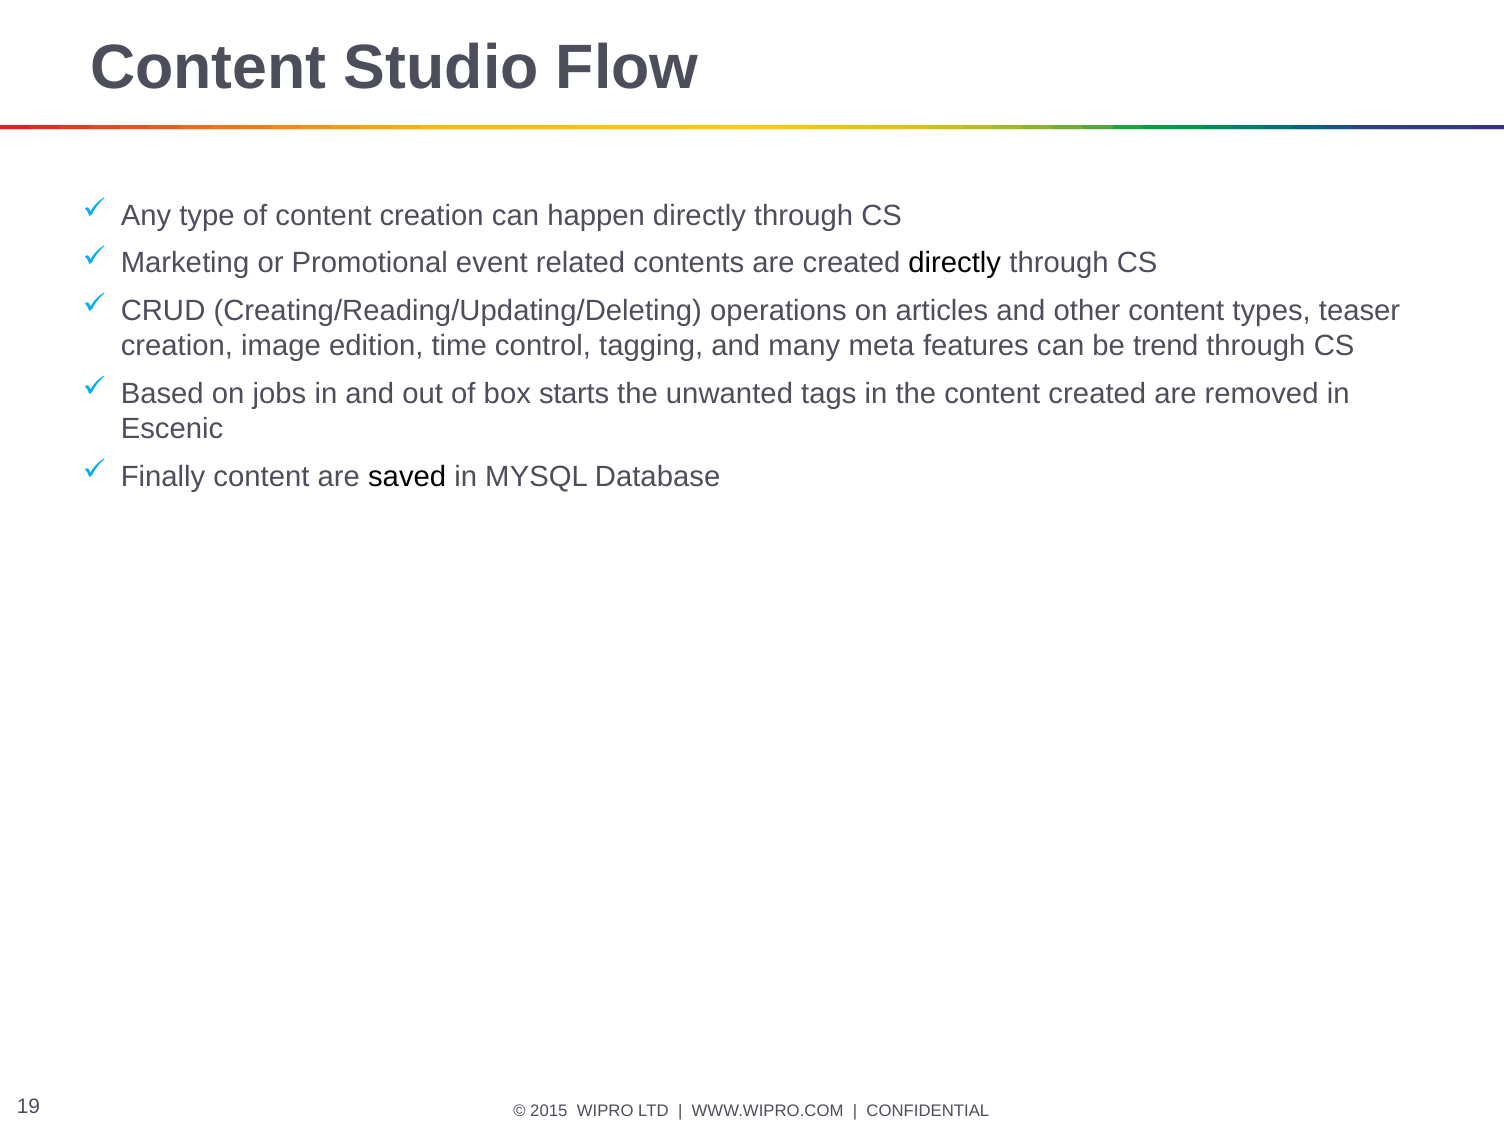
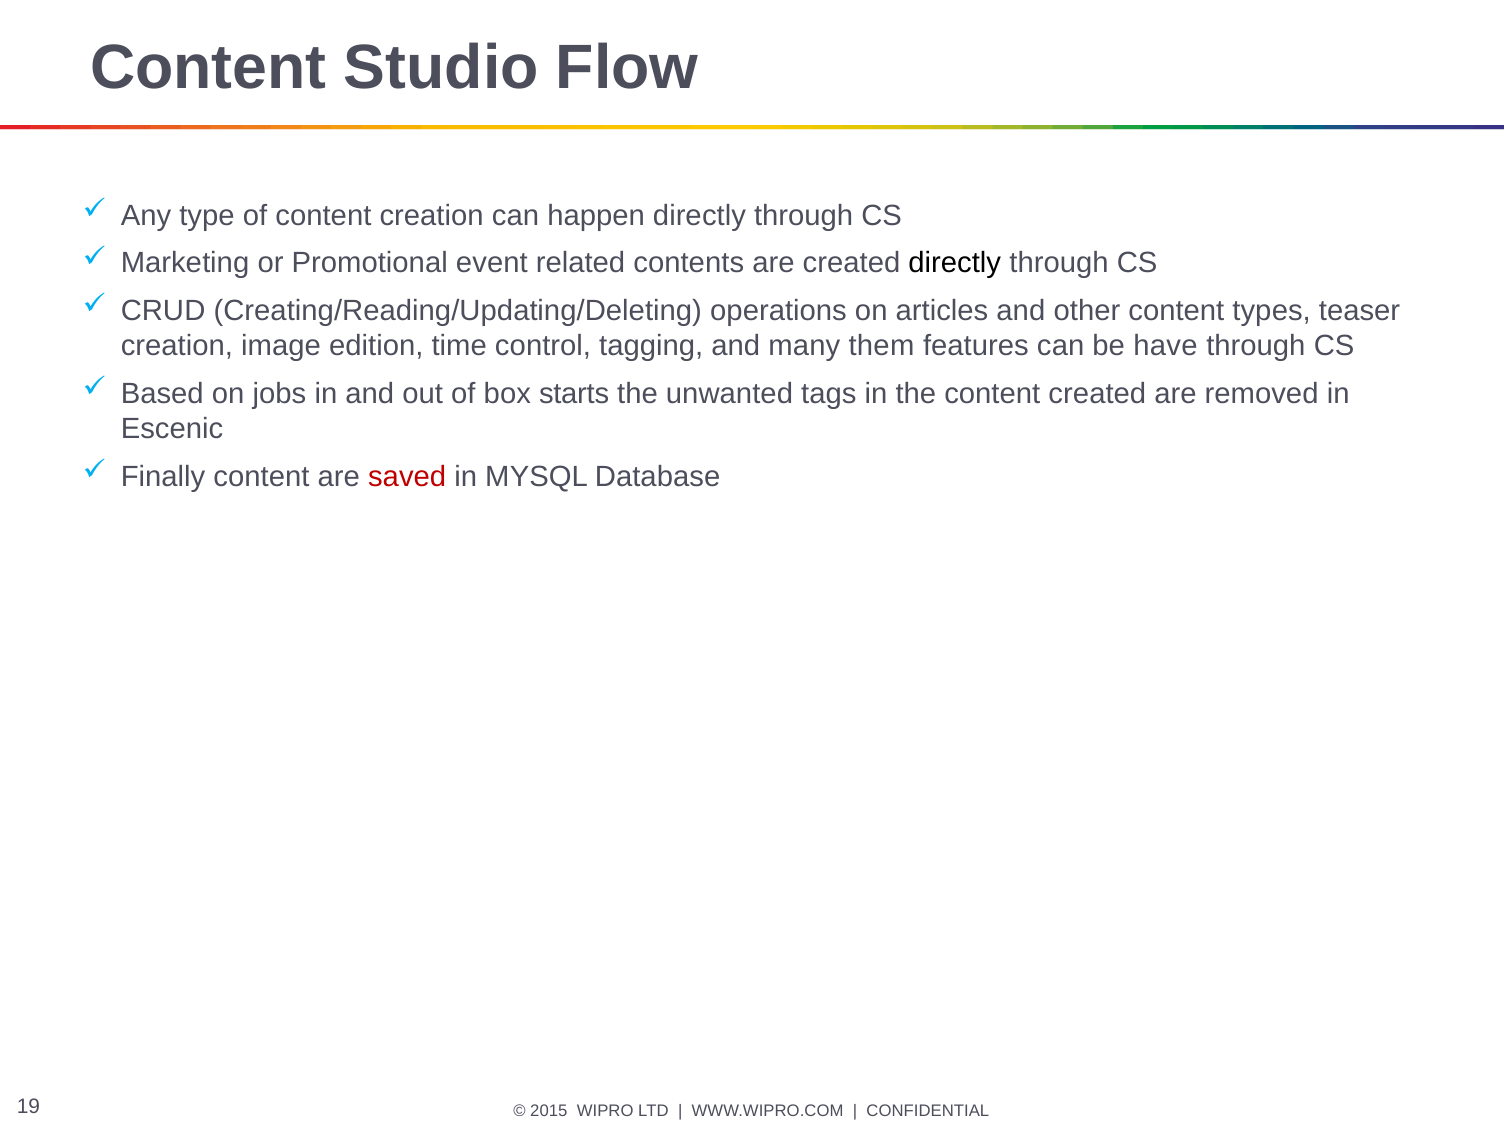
meta: meta -> them (881, 346)
trend: trend -> have (1165, 346)
saved colour: black -> red (407, 477)
